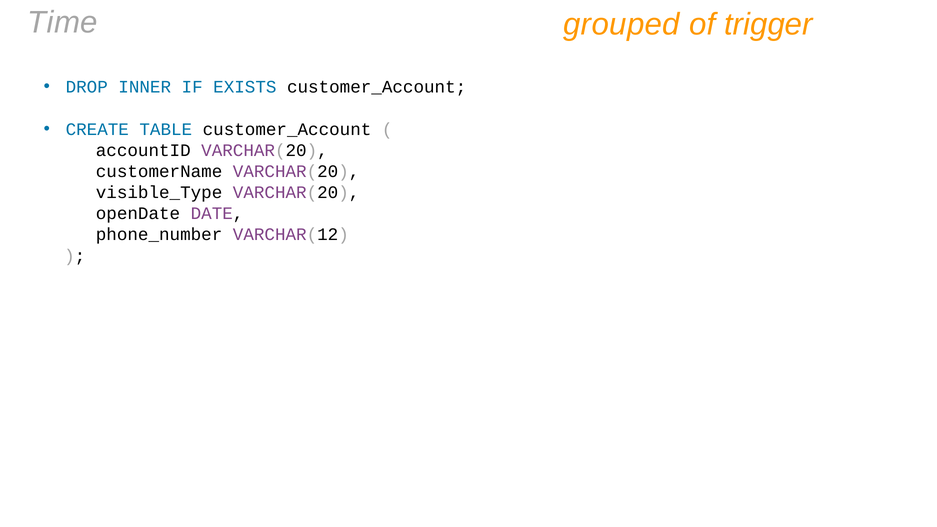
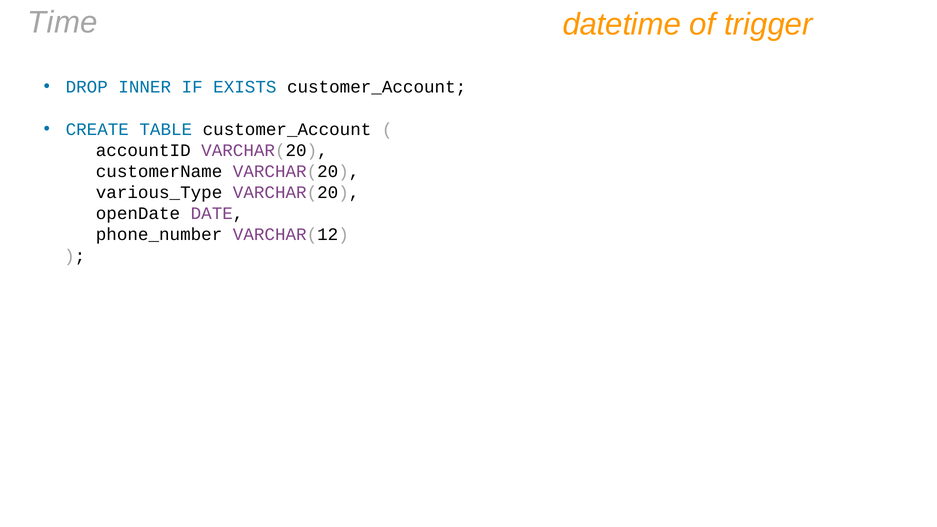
grouped: grouped -> datetime (622, 24)
visible_Type: visible_Type -> various_Type (159, 193)
